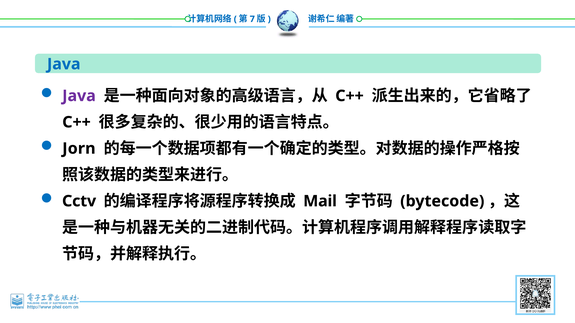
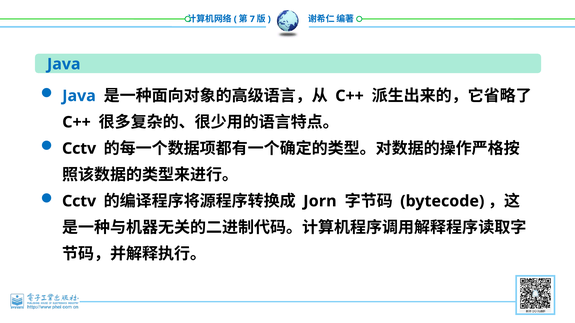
Java colour: purple -> blue (79, 96)
Jorn: Jorn -> Cctv (79, 149)
Mail: Mail -> Jorn (320, 201)
